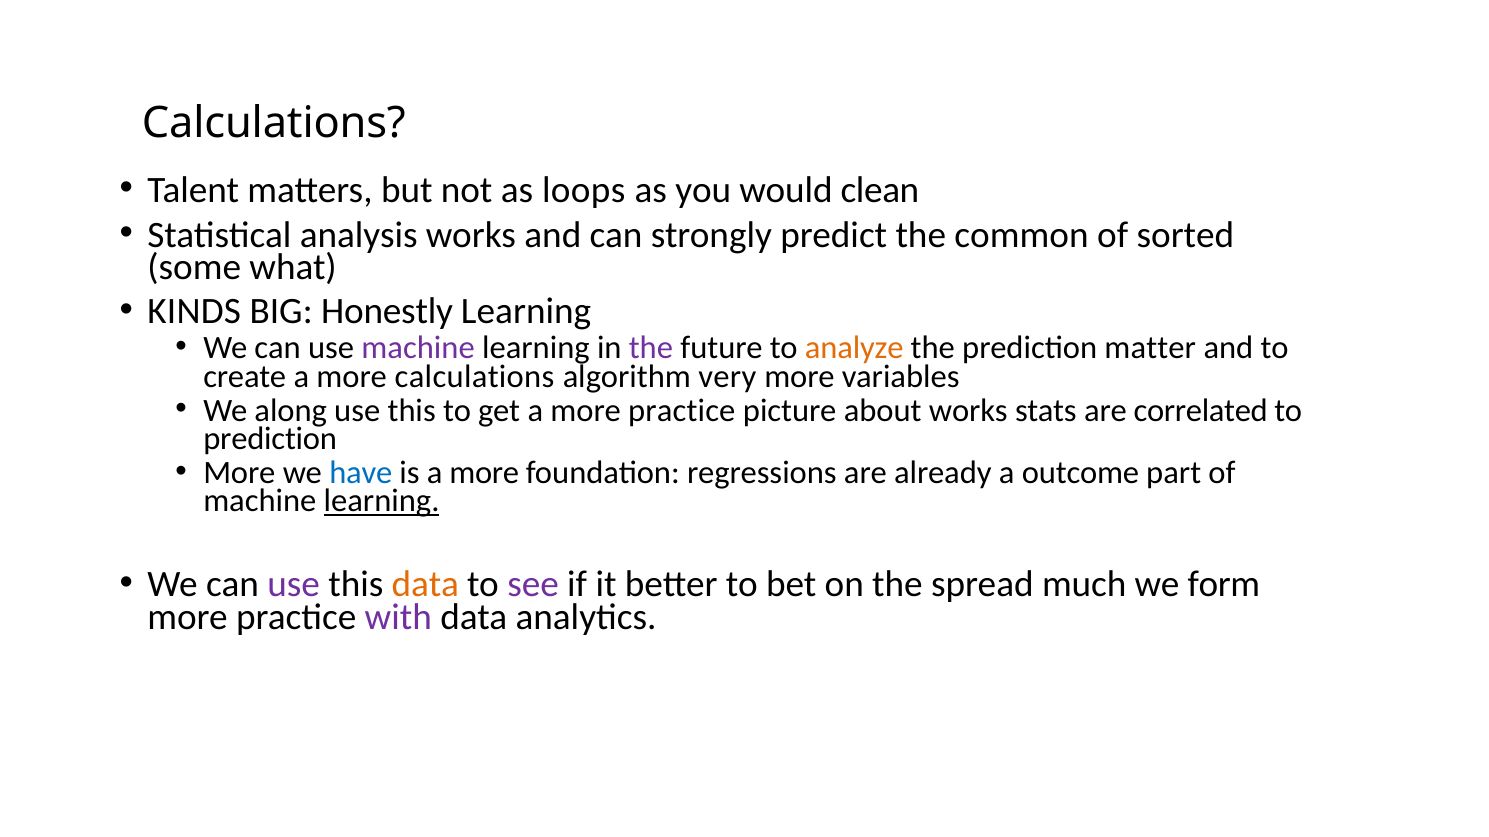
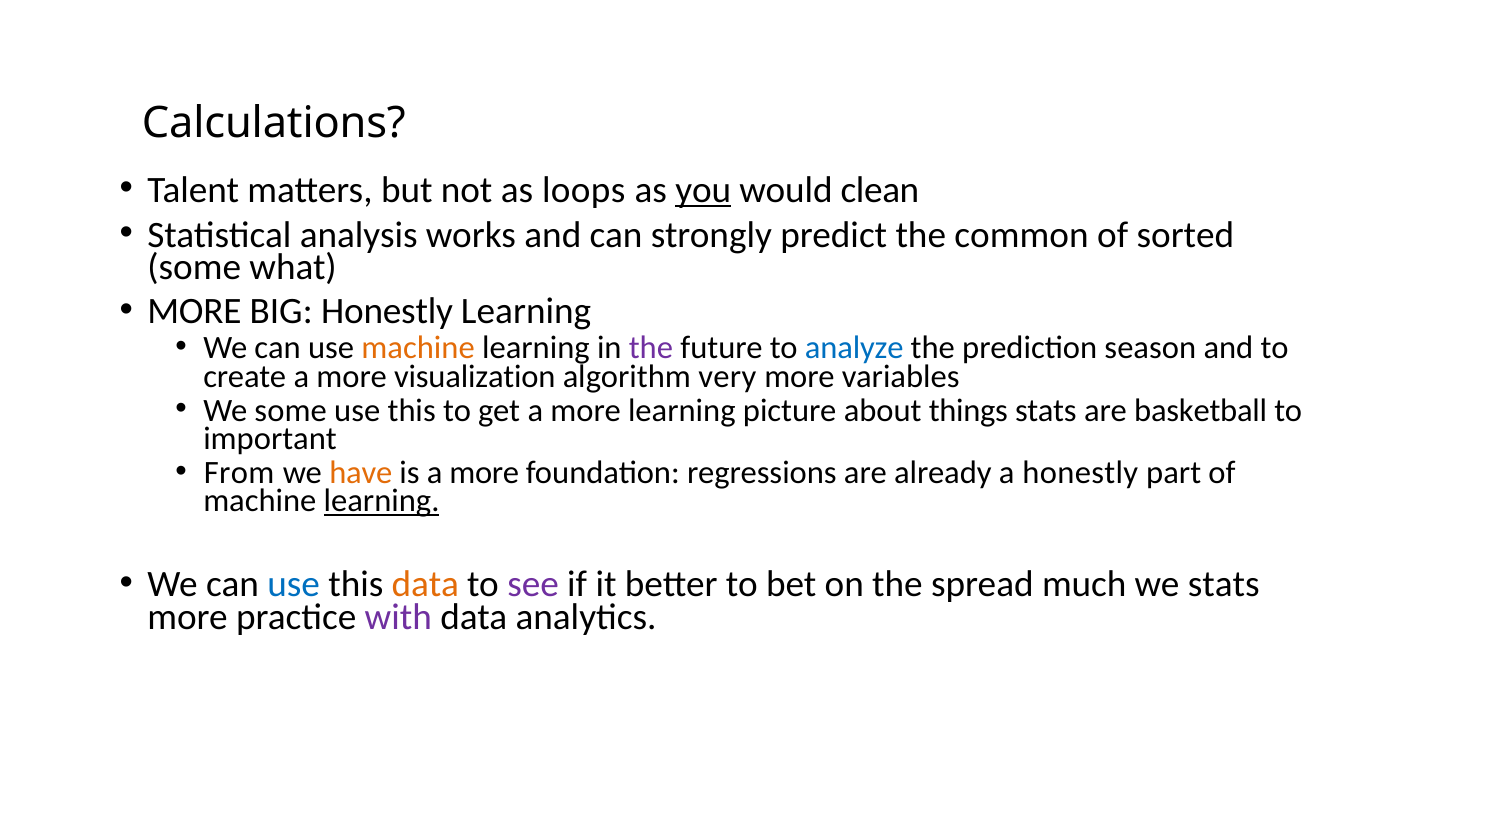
you underline: none -> present (703, 190)
KINDS: KINDS -> MORE (194, 312)
machine colour: purple -> orange (418, 348)
analyze colour: orange -> blue (854, 348)
matter: matter -> season (1150, 348)
more calculations: calculations -> visualization (475, 377)
We along: along -> some (291, 411)
a more practice: practice -> learning (682, 411)
about works: works -> things (968, 411)
correlated: correlated -> basketball (1201, 411)
prediction: prediction -> important (270, 439)
More: More -> From (239, 473)
have colour: blue -> orange (361, 473)
a outcome: outcome -> honestly (1080, 473)
use colour: purple -> blue (294, 585)
we form: form -> stats (1224, 585)
